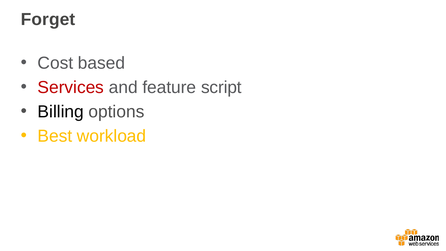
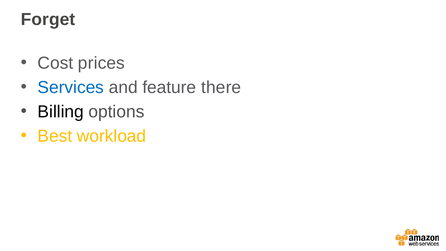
based: based -> prices (101, 63)
Services colour: red -> blue (71, 87)
script: script -> there (221, 87)
